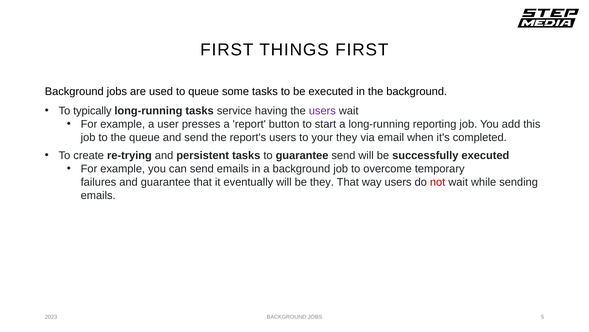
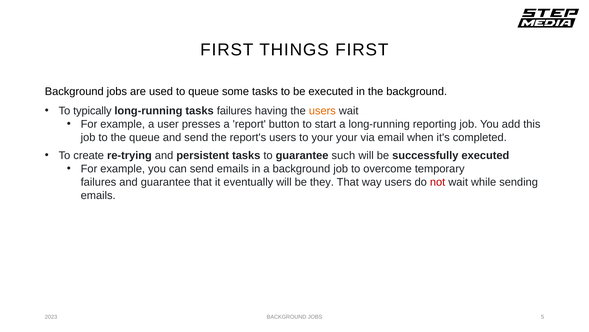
tasks service: service -> failures (234, 111)
users colour: purple -> orange (322, 111)
your they: they -> your (347, 137)
guarantee send: send -> such (343, 155)
